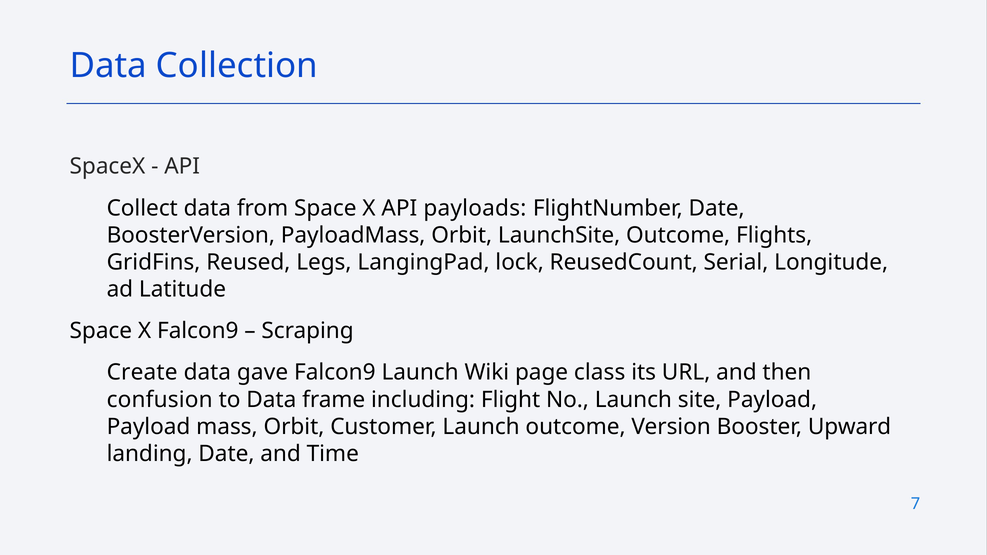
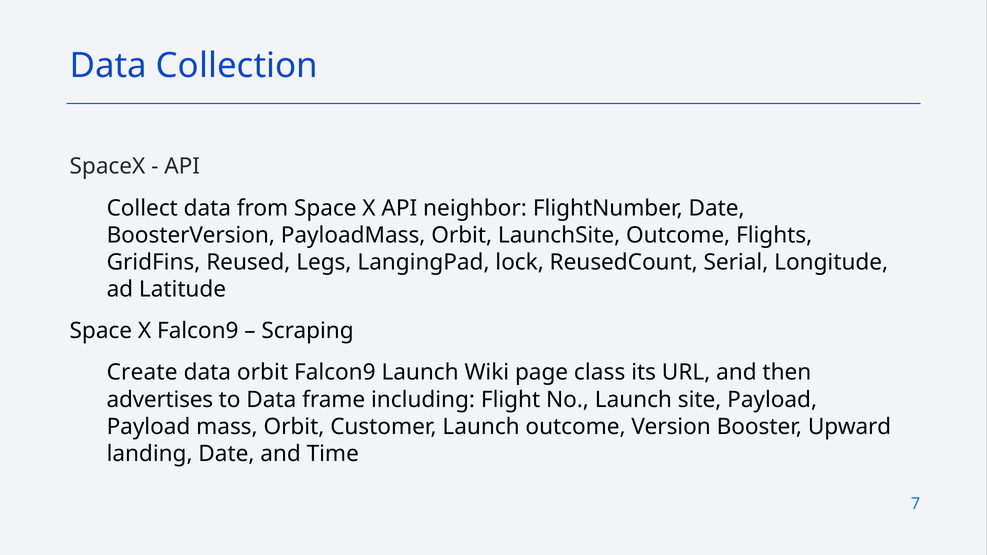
payloads: payloads -> neighbor (475, 208)
data gave: gave -> orbit (263, 373)
confusion: confusion -> advertises (160, 400)
